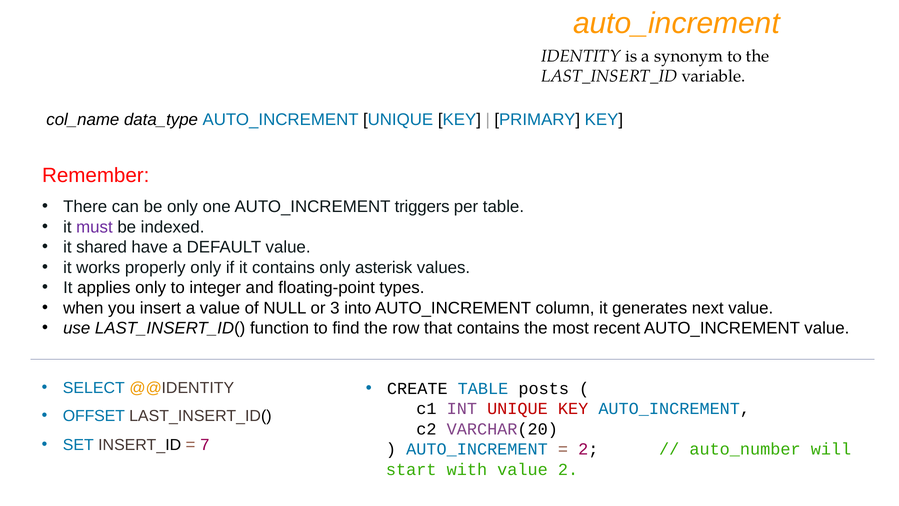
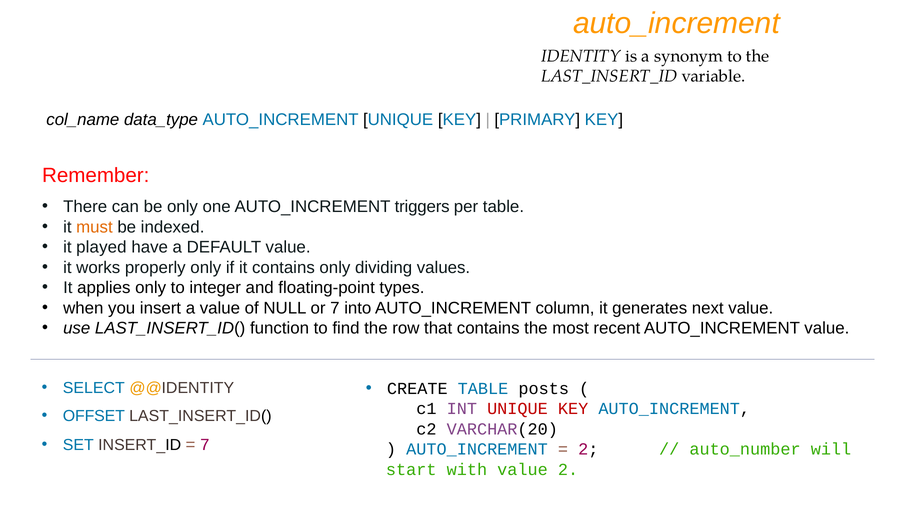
must colour: purple -> orange (94, 227)
shared: shared -> played (101, 247)
asterisk: asterisk -> dividing (384, 267)
or 3: 3 -> 7 (335, 308)
